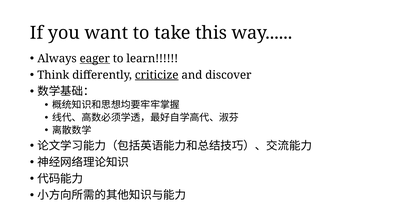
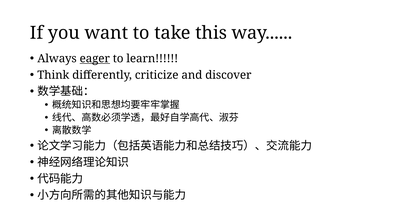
criticize underline: present -> none (157, 75)
